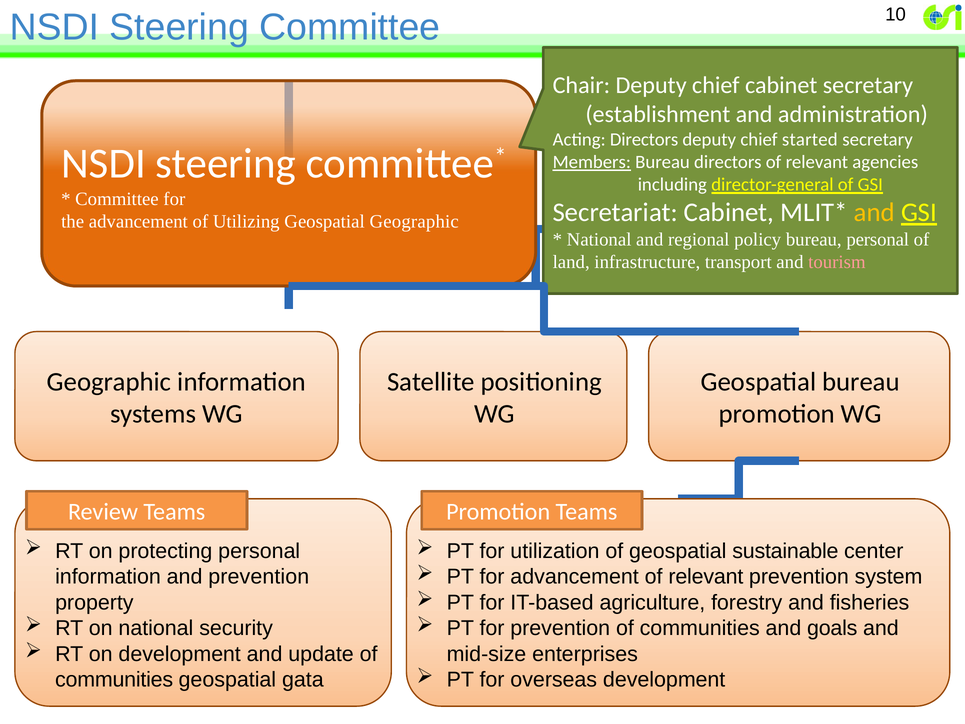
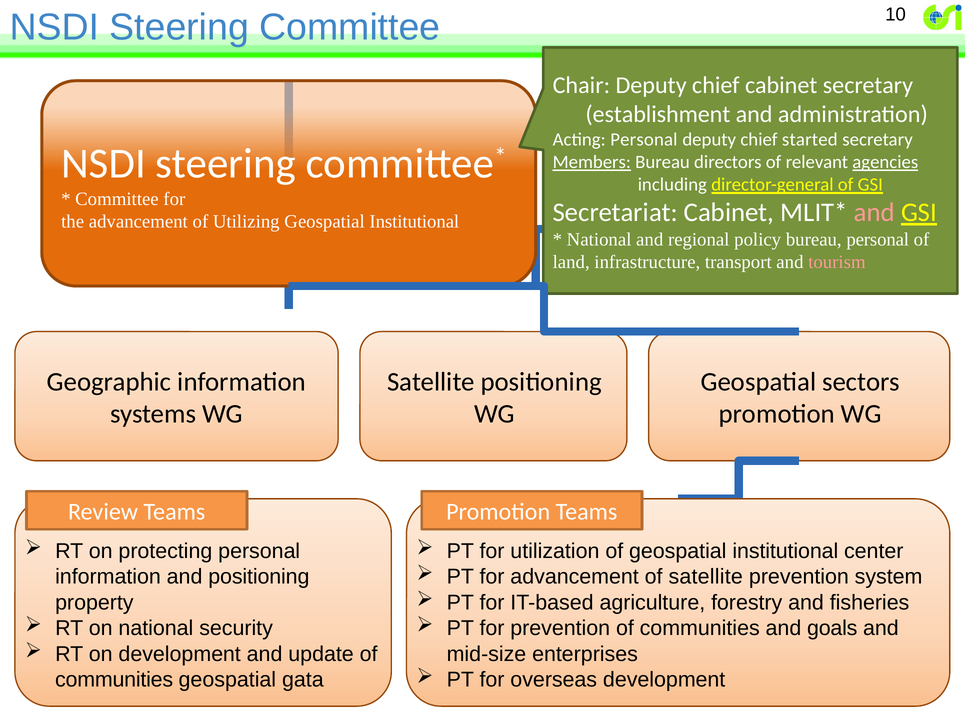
Acting Directors: Directors -> Personal (644, 140)
agencies underline: none -> present (885, 162)
and colour: yellow -> pink (874, 213)
Utilizing Geospatial Geographic: Geographic -> Institutional (414, 222)
Geospatial bureau: bureau -> sectors (861, 382)
of geospatial sustainable: sustainable -> institutional (785, 551)
advancement of relevant: relevant -> satellite (706, 577)
and prevention: prevention -> positioning (259, 577)
